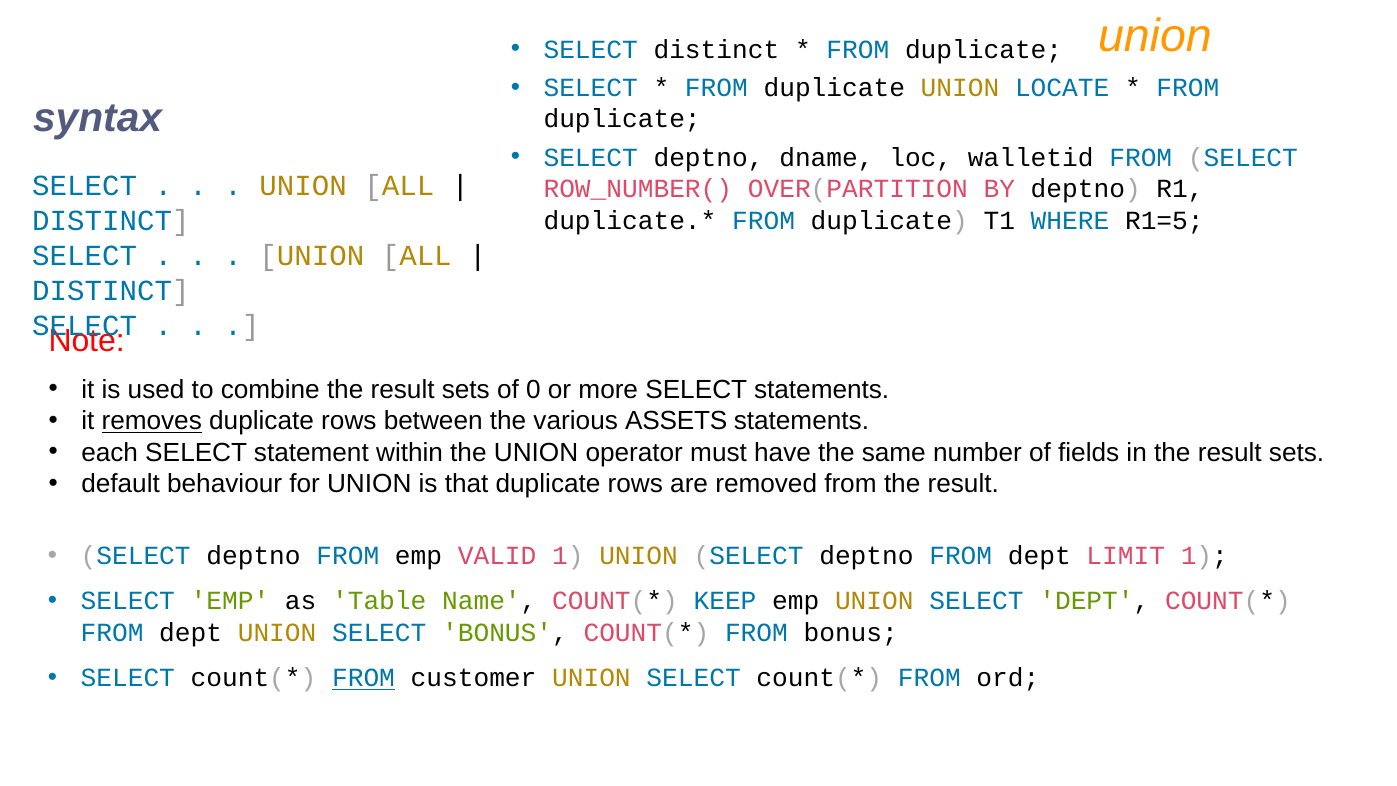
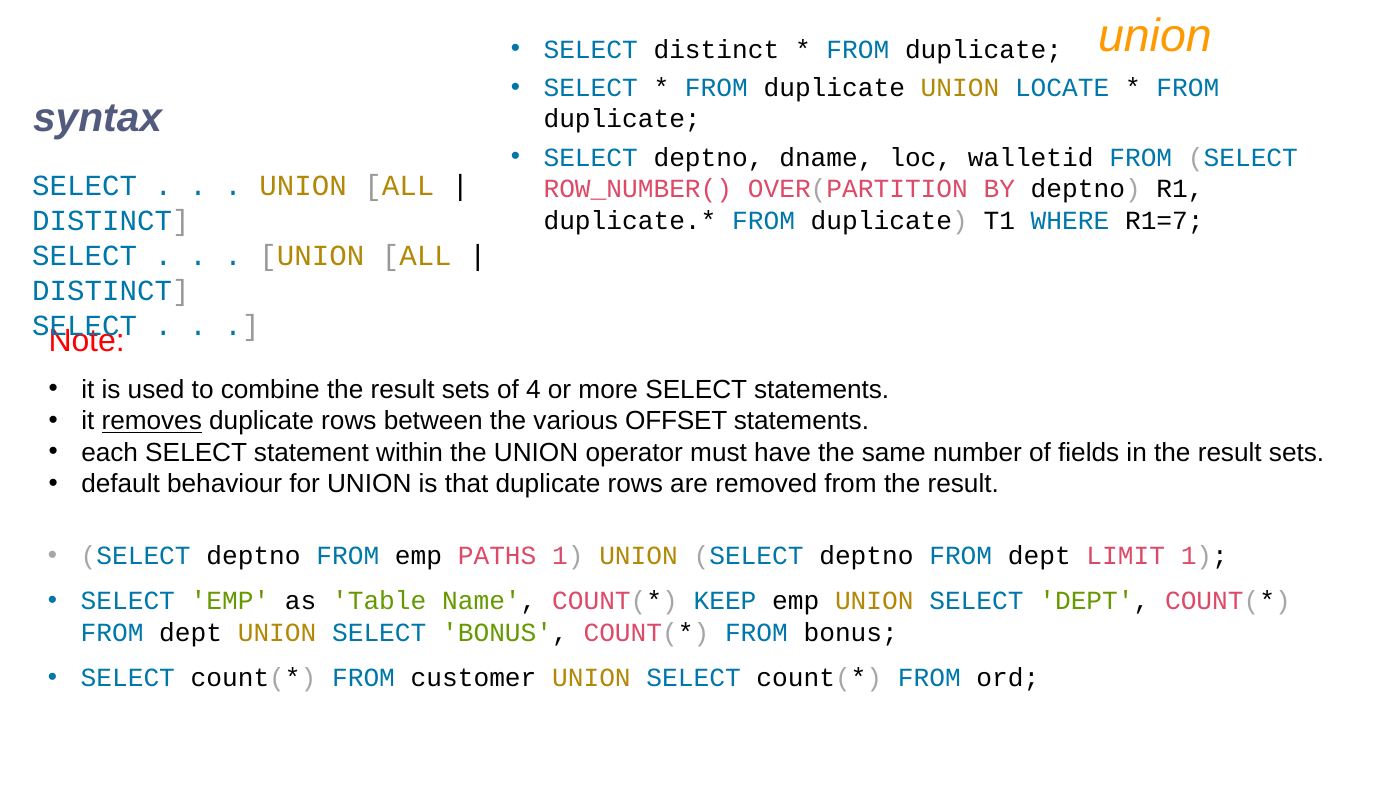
R1=5: R1=5 -> R1=7 (1164, 220)
0: 0 -> 4 (533, 389)
ASSETS: ASSETS -> OFFSET (676, 421)
VALID: VALID -> PATHS (497, 556)
FROM underline: present -> none (364, 678)
